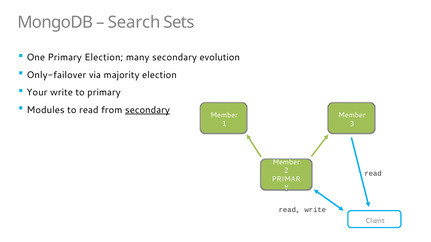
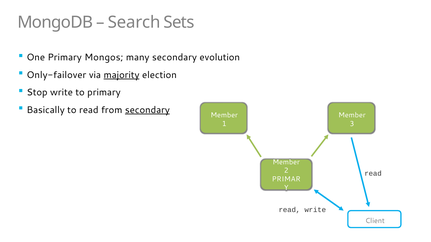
Primary Election: Election -> Mongos (104, 58)
majority underline: none -> present (122, 75)
Your: Your -> Stop (37, 93)
Modules: Modules -> Basically (46, 110)
